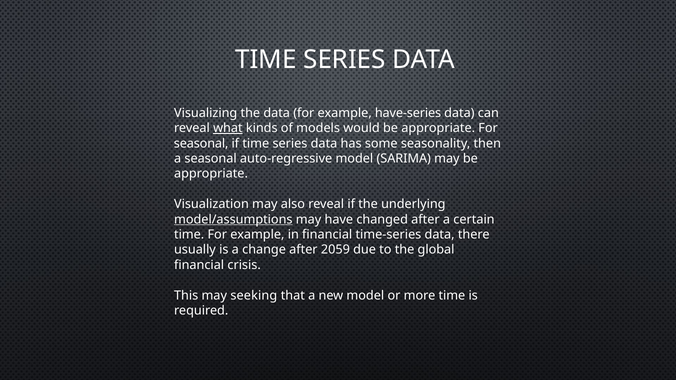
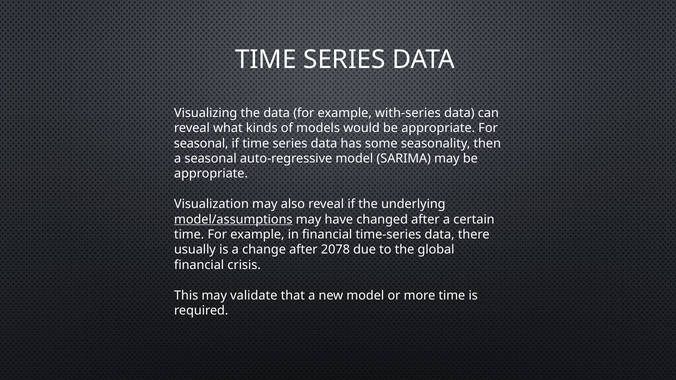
have-series: have-series -> with-series (408, 113)
what underline: present -> none (228, 128)
2059: 2059 -> 2078 (335, 250)
seeking: seeking -> validate (254, 296)
